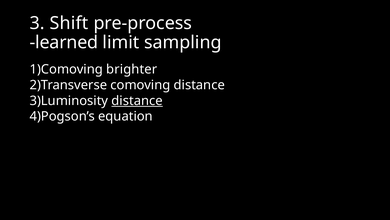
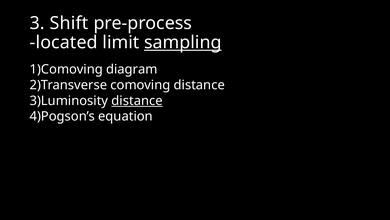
learned: learned -> located (64, 42)
sampling underline: none -> present (183, 42)
brighter: brighter -> diagram (132, 69)
